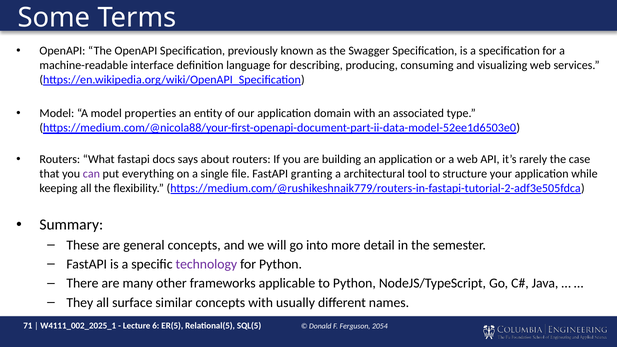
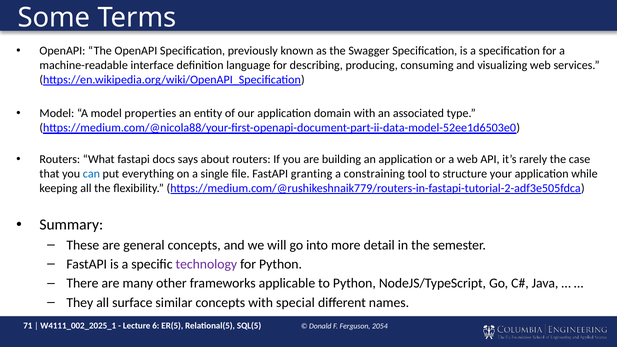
can colour: purple -> blue (91, 174)
architectural: architectural -> constraining (374, 174)
usually: usually -> special (295, 303)
